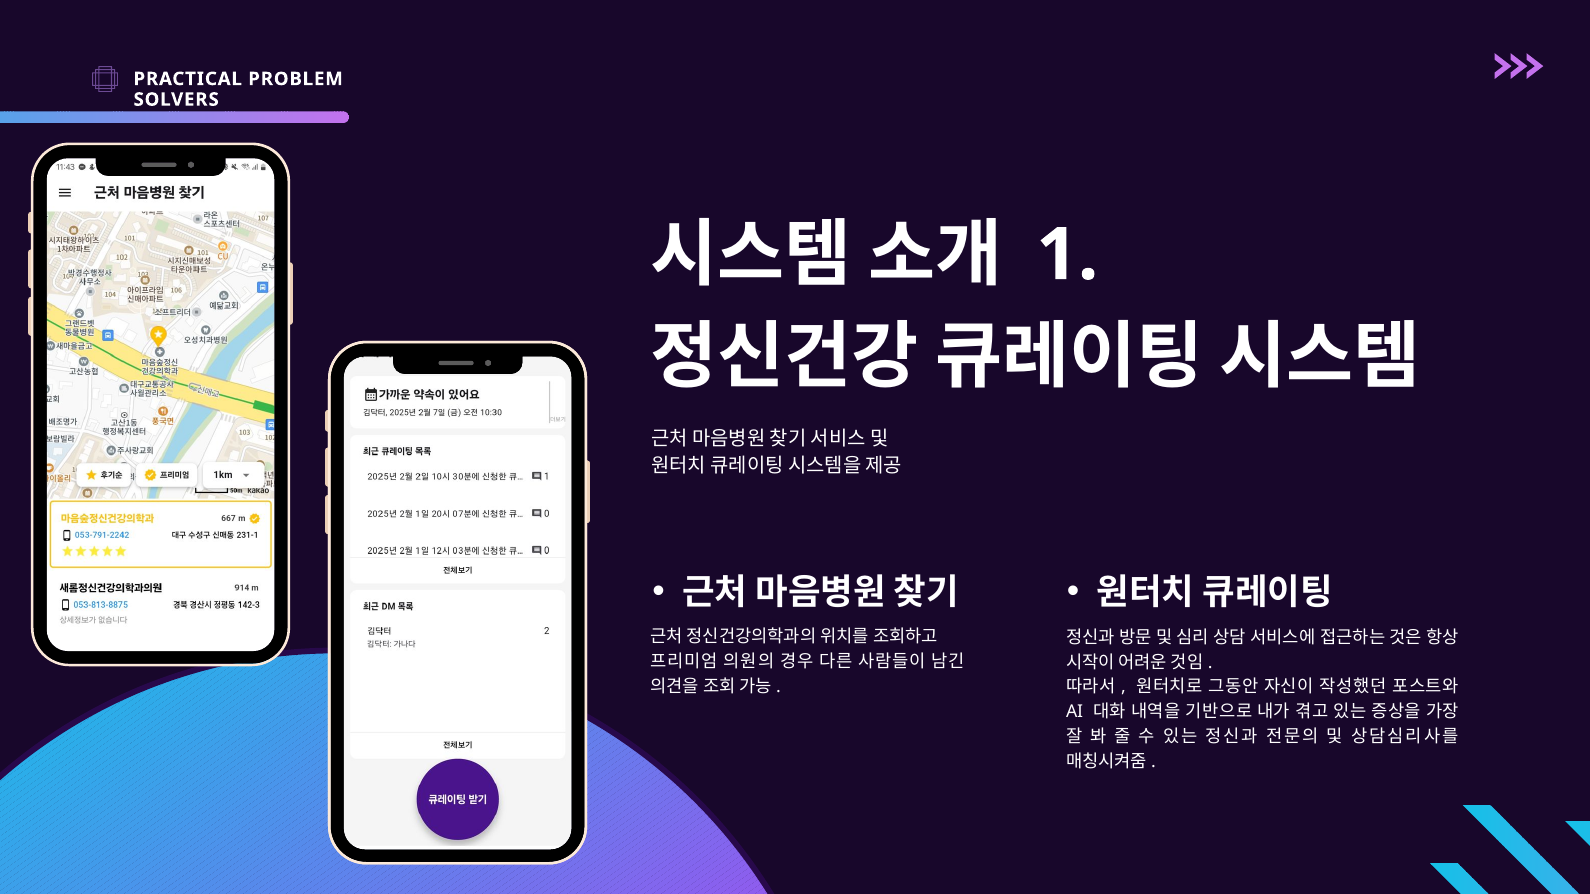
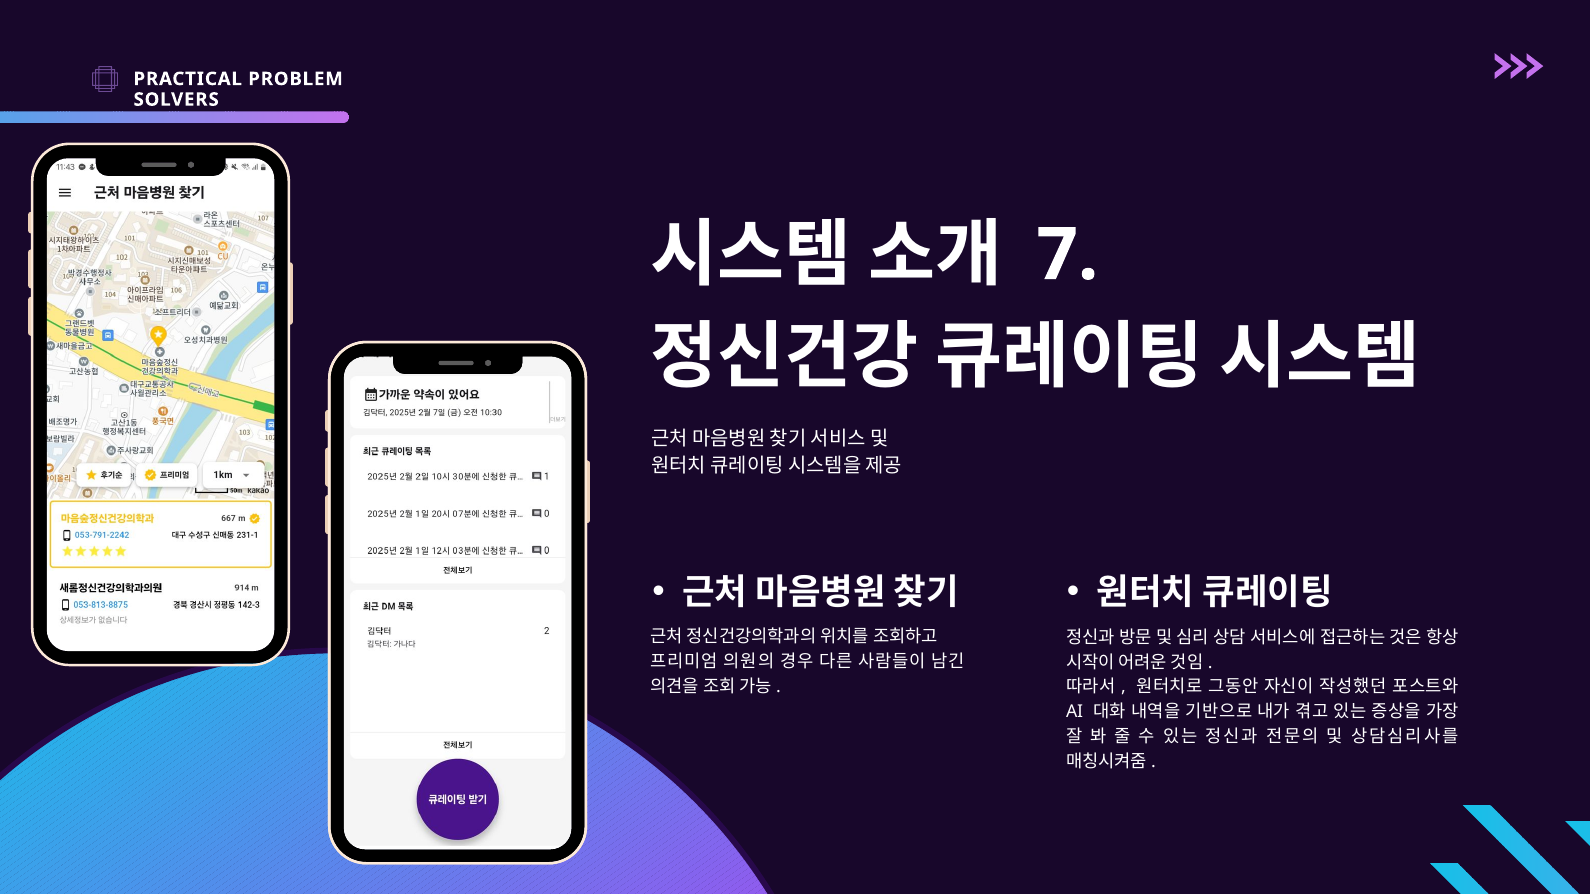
1: 1 -> 7 (1067, 255)
